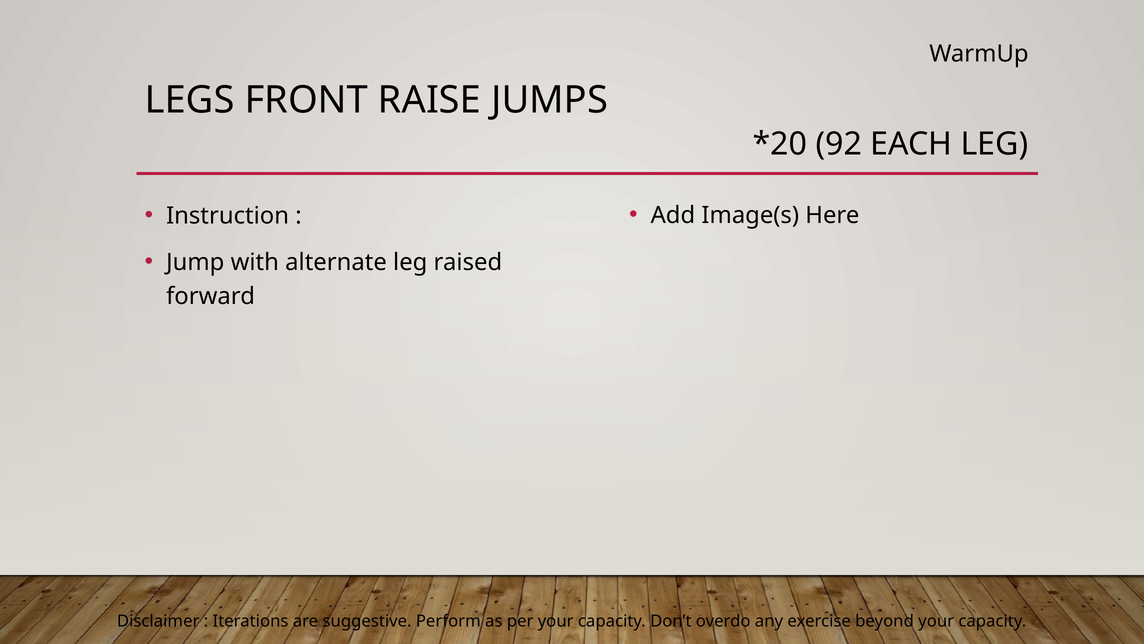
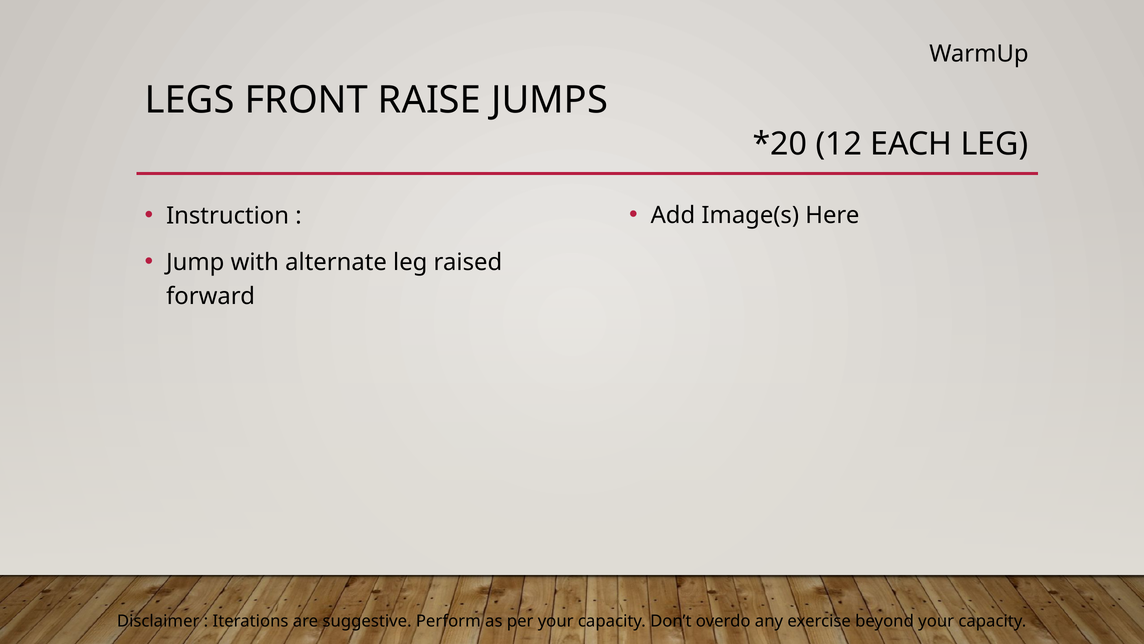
92: 92 -> 12 (839, 144)
